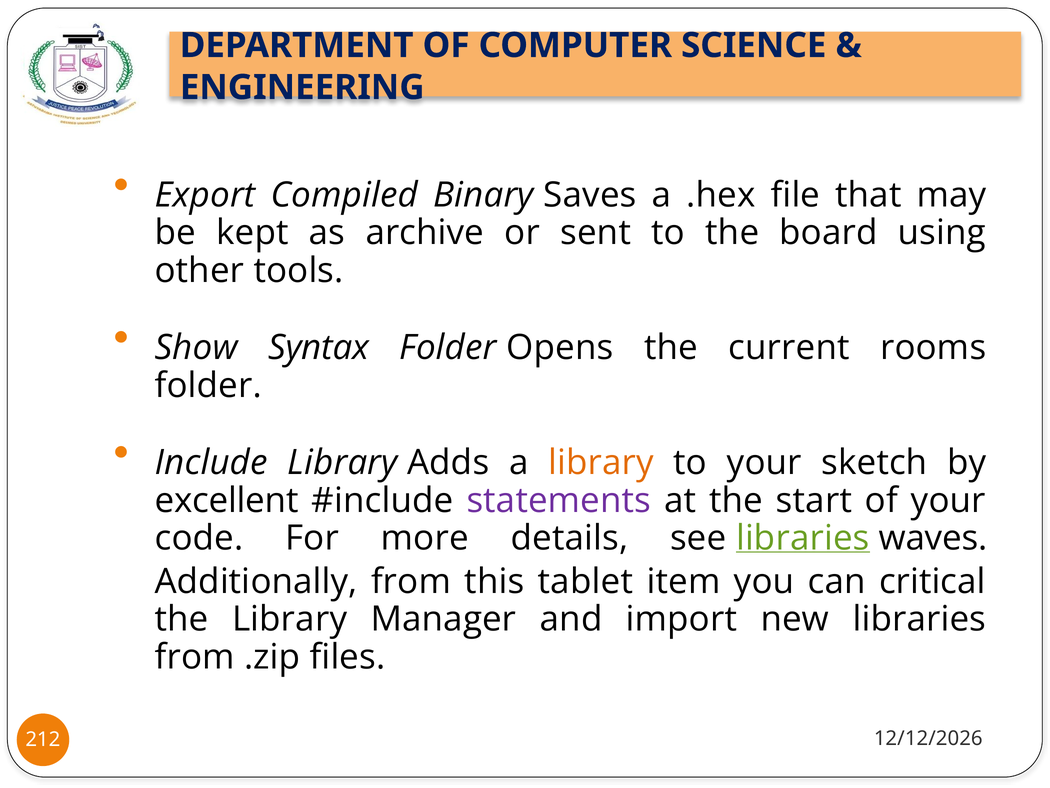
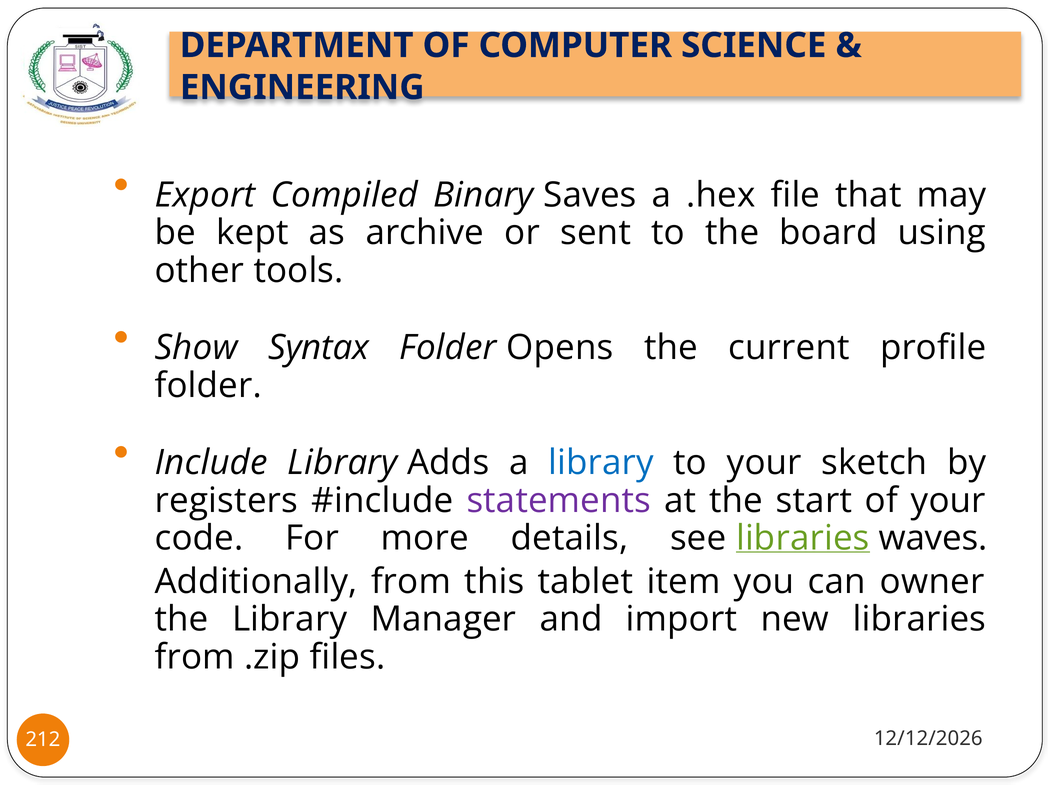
rooms: rooms -> profile (933, 348)
library colour: orange -> blue (601, 463)
excellent: excellent -> registers (226, 500)
critical: critical -> owner (932, 581)
